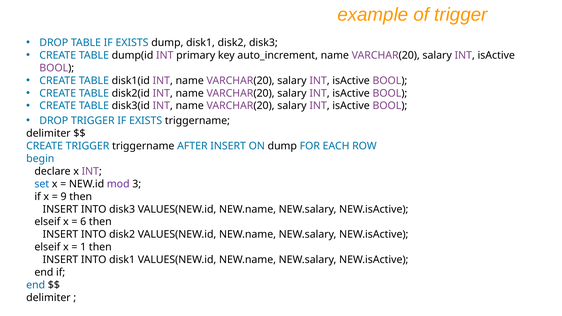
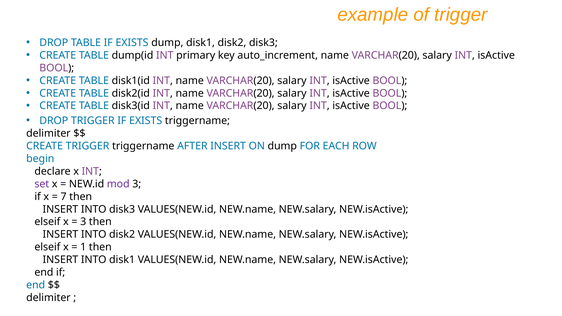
set colour: blue -> purple (42, 184)
9: 9 -> 7 (64, 197)
6: 6 -> 3 (83, 222)
